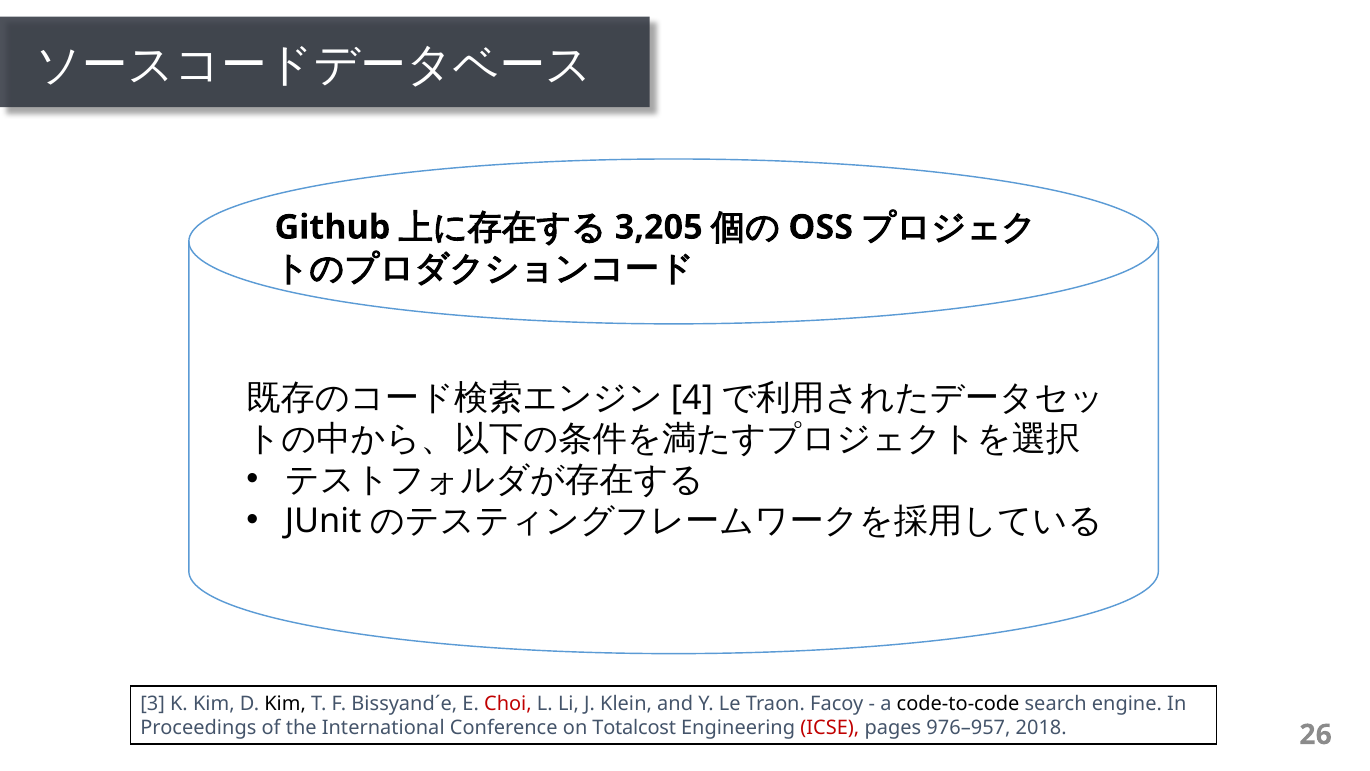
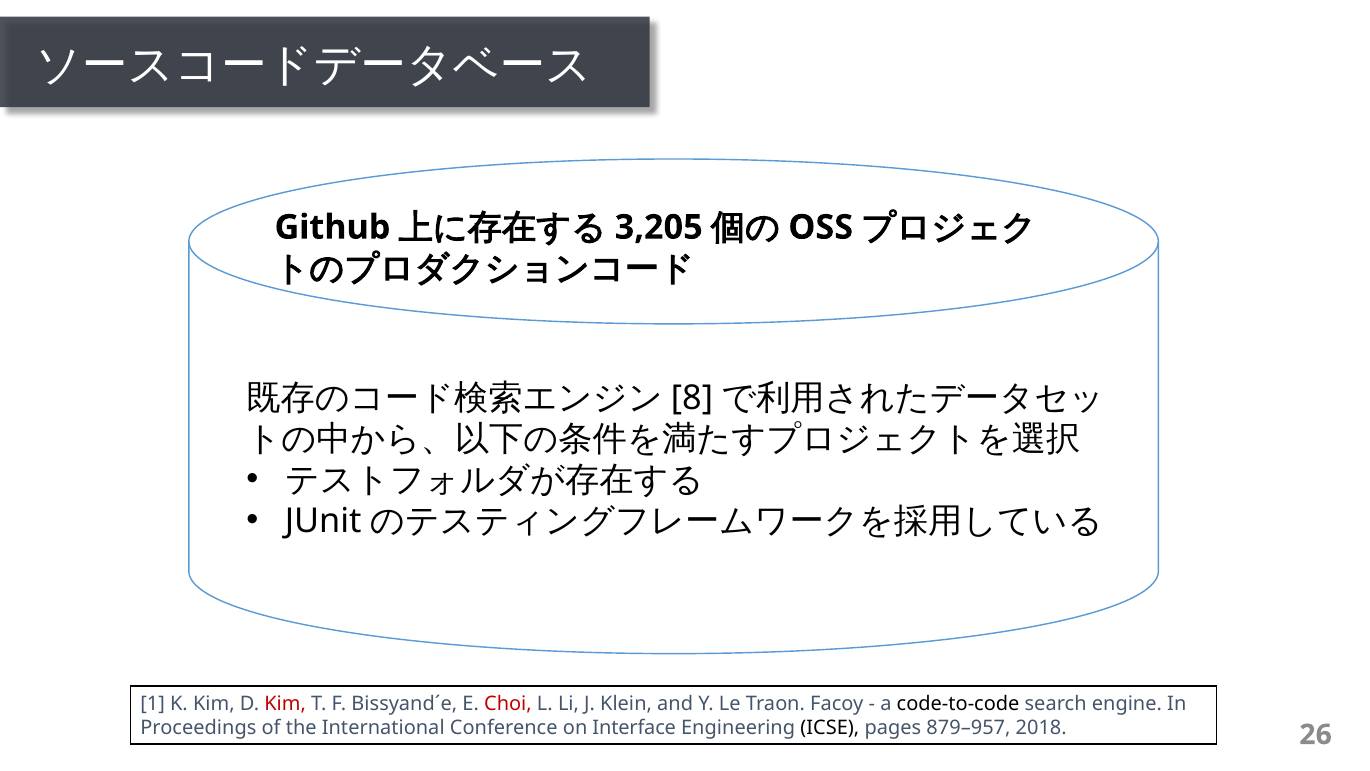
4: 4 -> 8 (692, 398)
3: 3 -> 1 (153, 704)
Kim colour: black -> red (285, 704)
Totalcost: Totalcost -> Interface (634, 728)
ICSE colour: red -> black (830, 728)
976–957: 976–957 -> 879–957 (968, 728)
